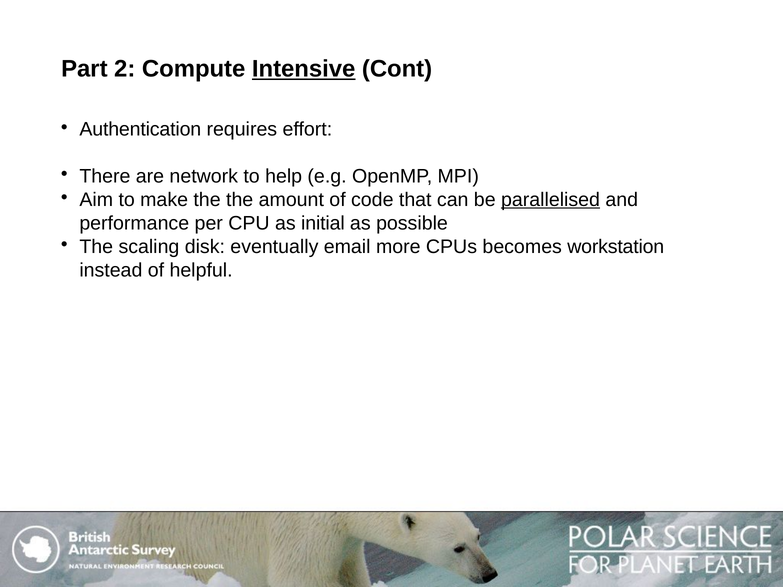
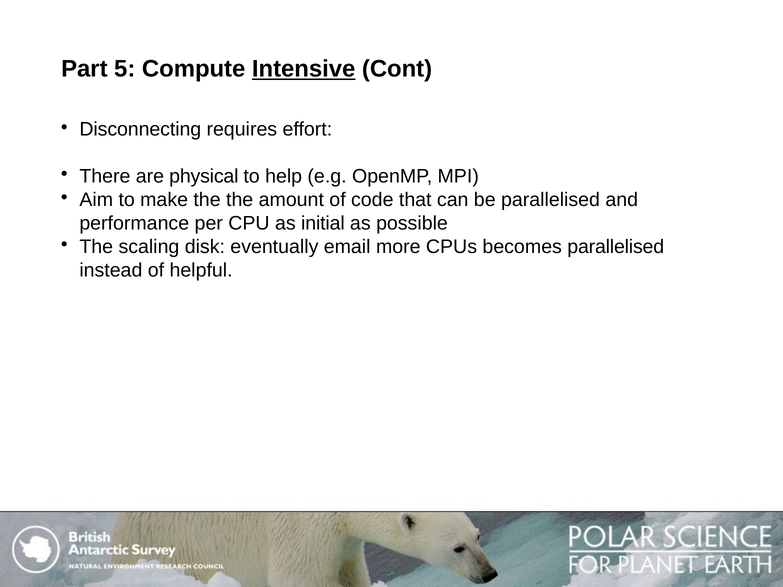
2: 2 -> 5 (125, 69)
Authentication: Authentication -> Disconnecting (140, 129)
network: network -> physical (204, 176)
parallelised underline: present -> none (551, 200)
becomes workstation: workstation -> parallelised (616, 247)
